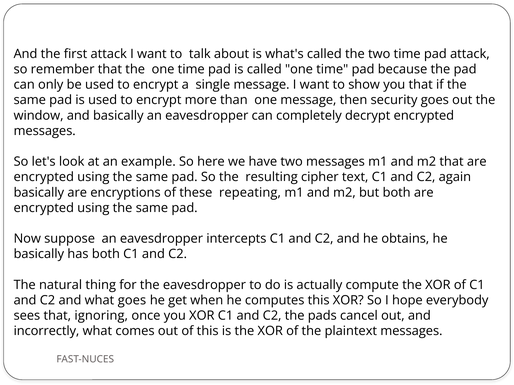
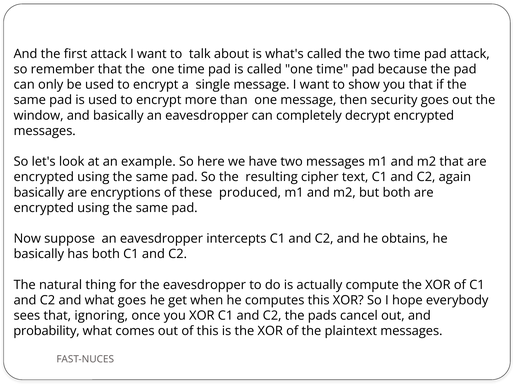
repeating: repeating -> produced (250, 193)
incorrectly: incorrectly -> probability (46, 332)
